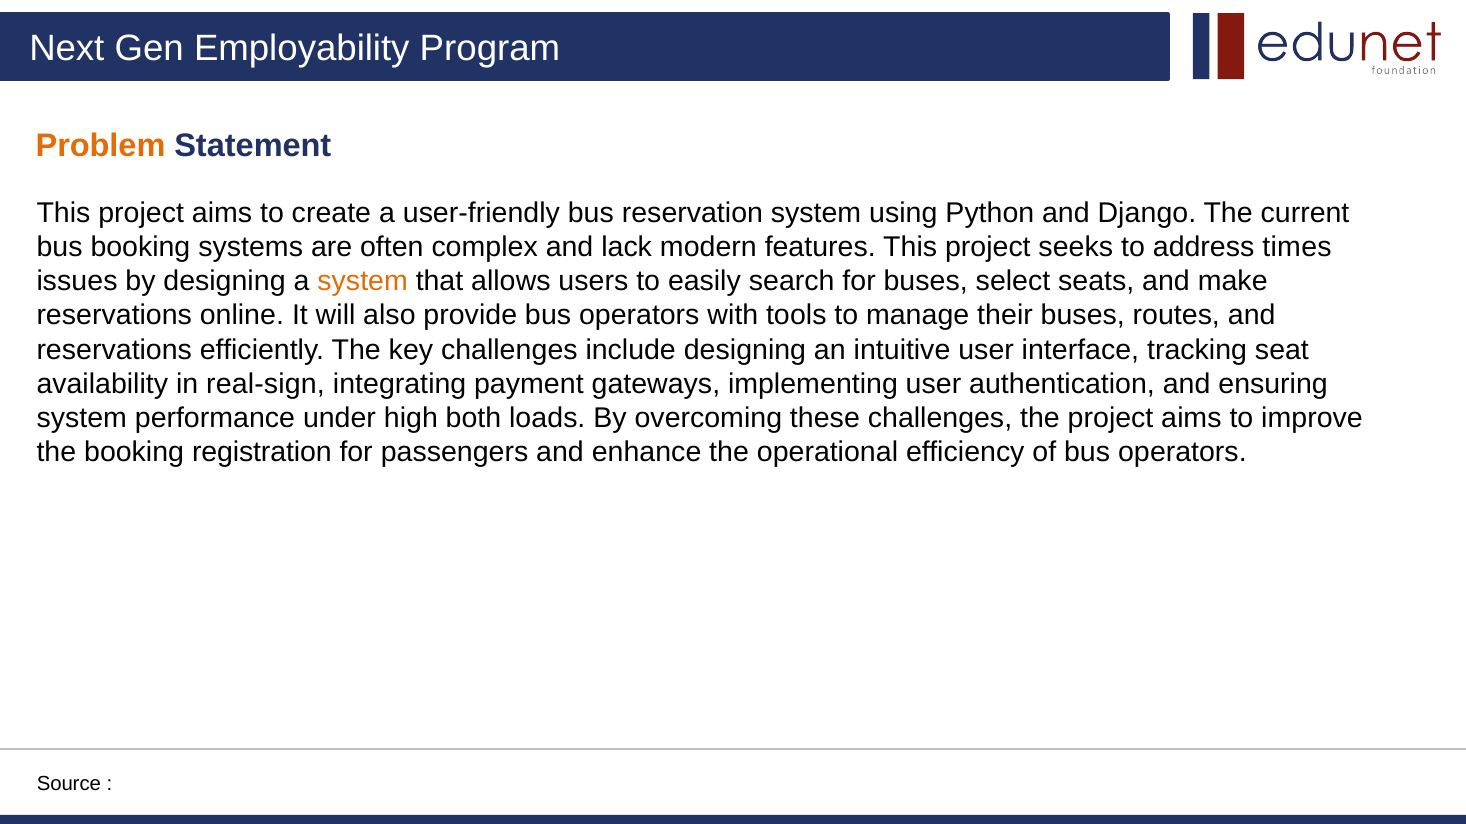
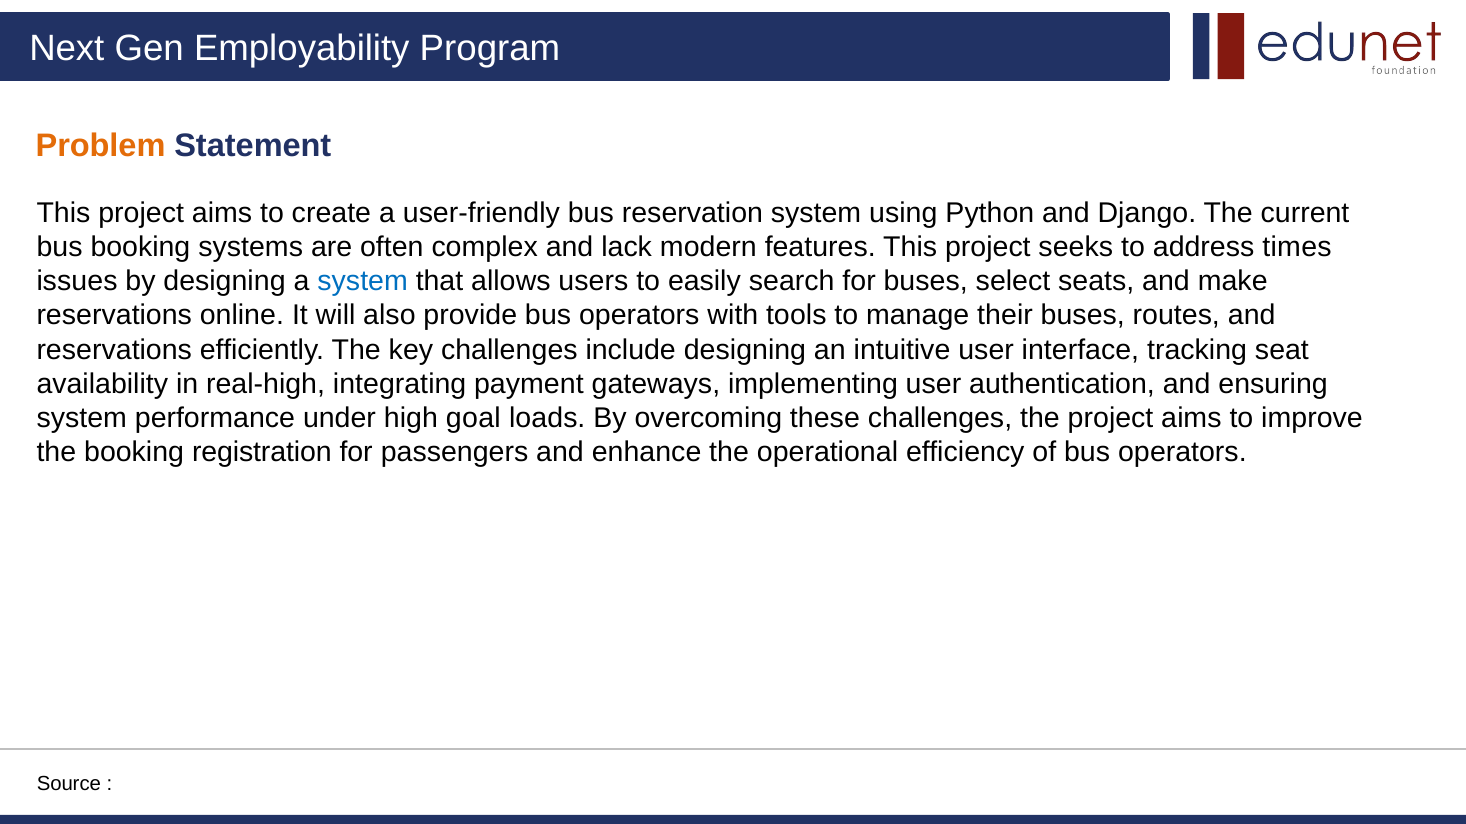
system colour: orange -> blue (363, 281)
real-sign: real-sign -> real-high (266, 384)
both: both -> goal (473, 418)
